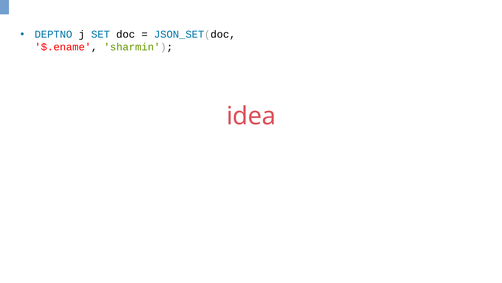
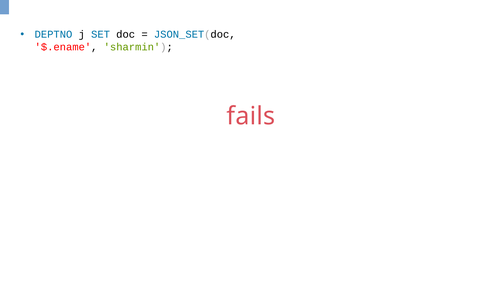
idea: idea -> fails (251, 116)
